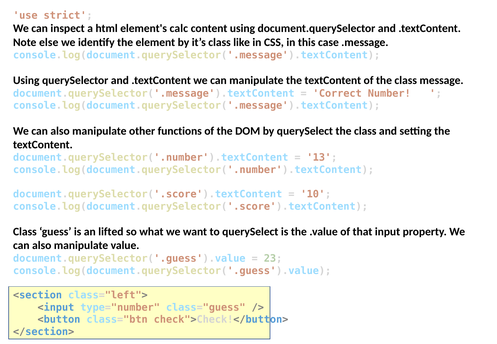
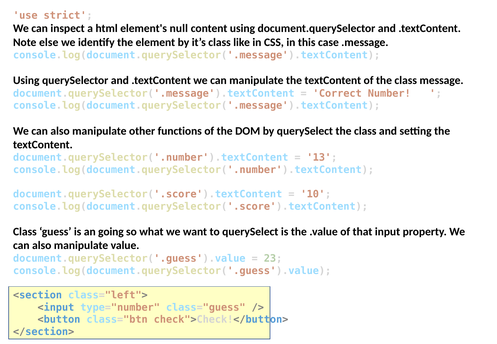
calc: calc -> null (179, 29)
lifted: lifted -> going (111, 232)
